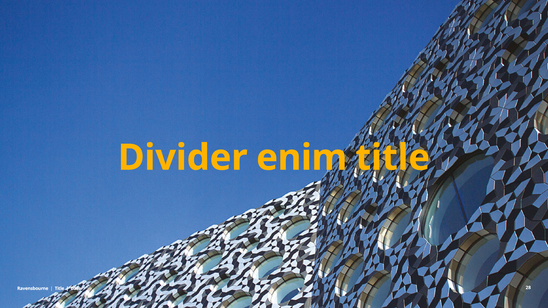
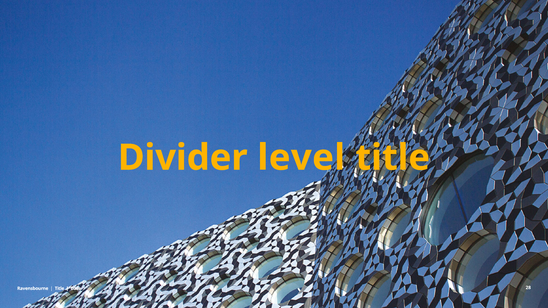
enim: enim -> level (301, 158)
